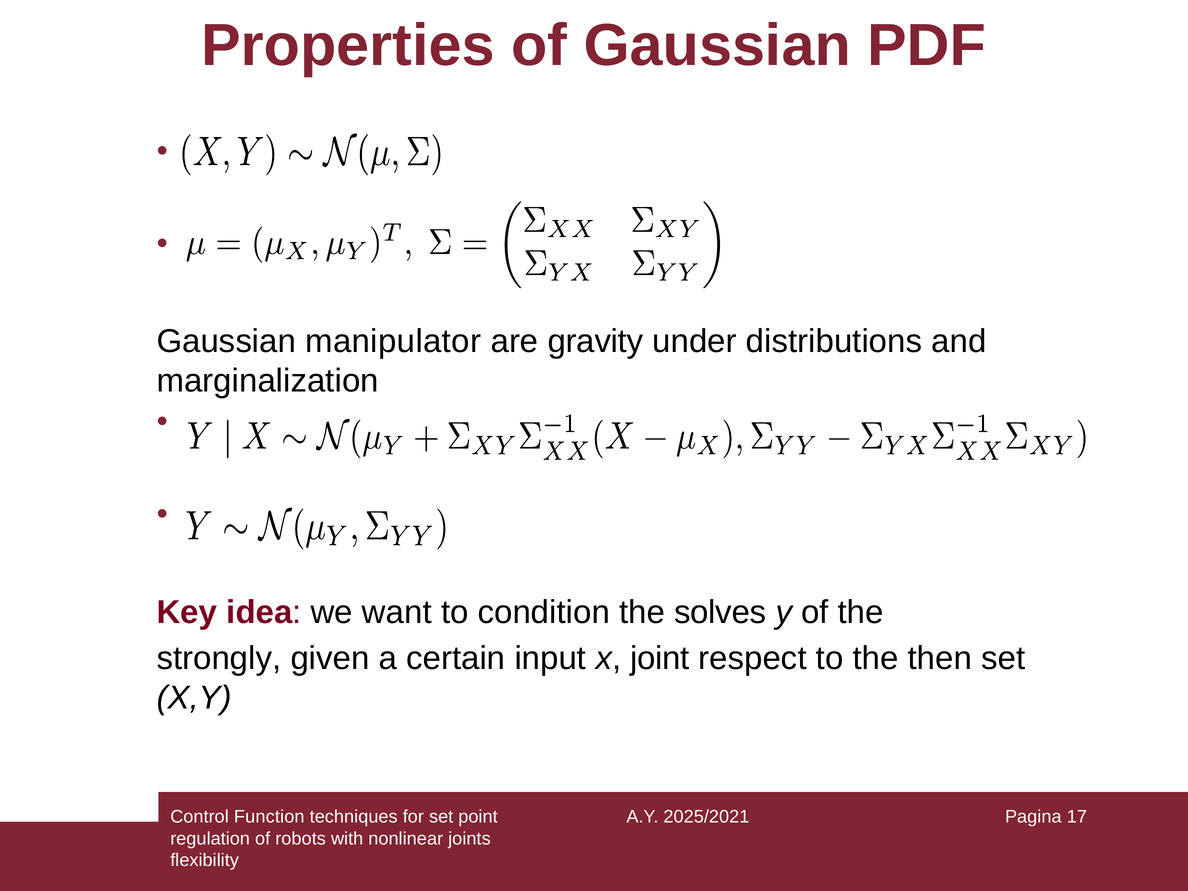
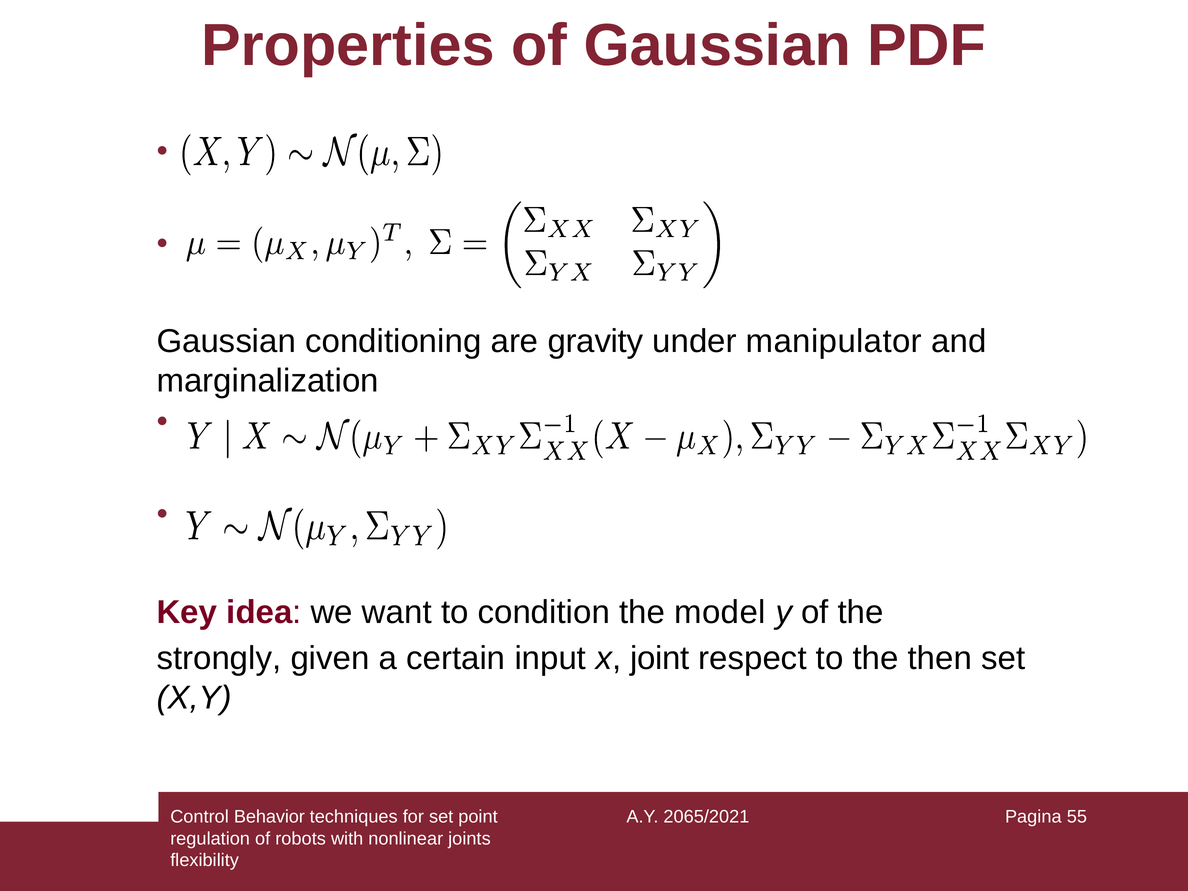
manipulator: manipulator -> conditioning (393, 341)
distributions: distributions -> manipulator (834, 341)
solves: solves -> model (720, 612)
Function: Function -> Behavior (269, 817)
2025/2021: 2025/2021 -> 2065/2021 (706, 817)
17: 17 -> 55 (1077, 817)
